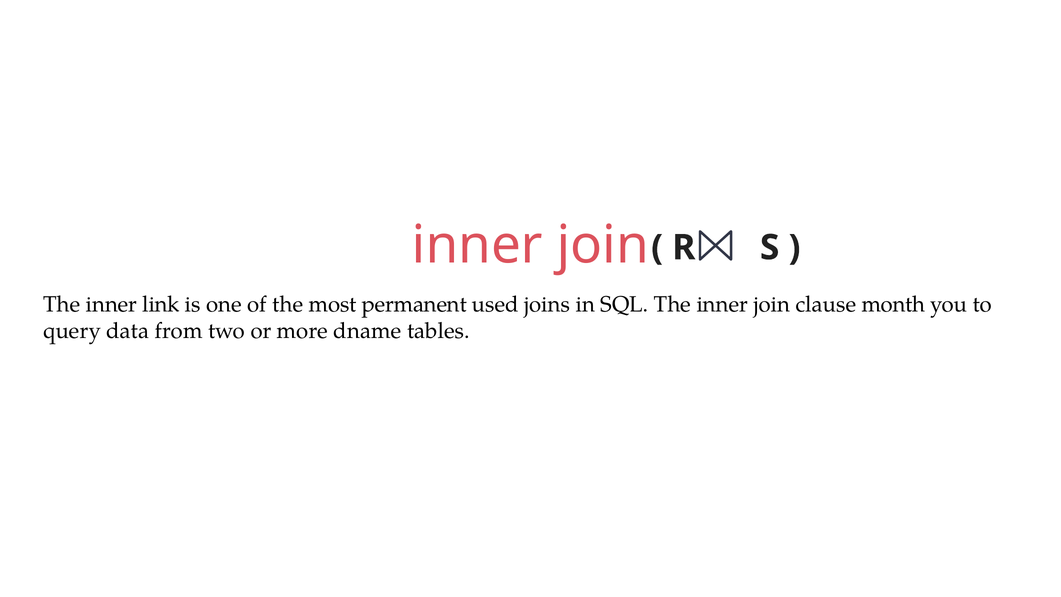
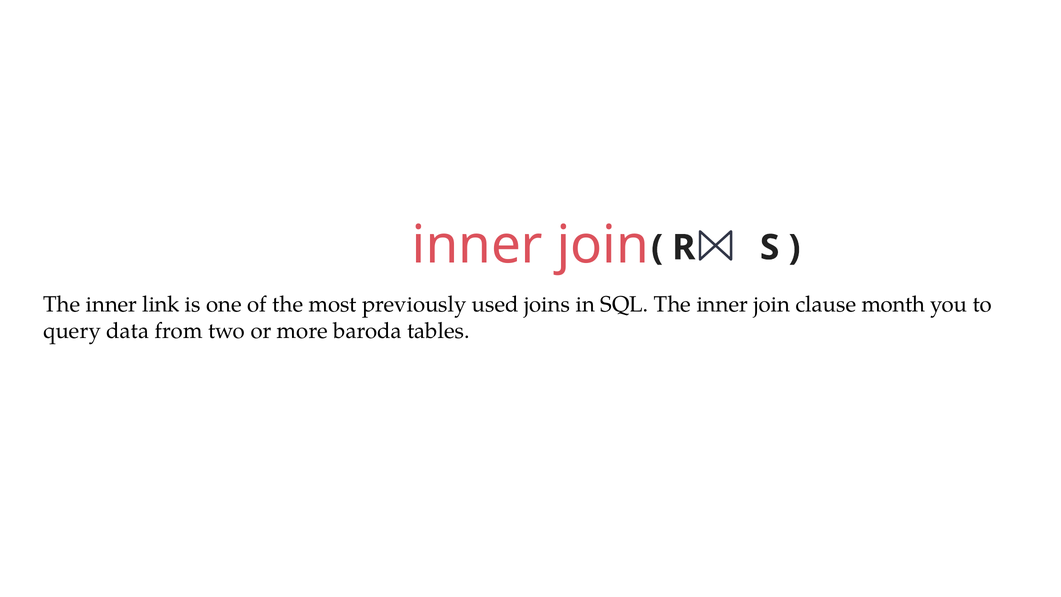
permanent: permanent -> previously (414, 304)
dname: dname -> baroda (368, 331)
